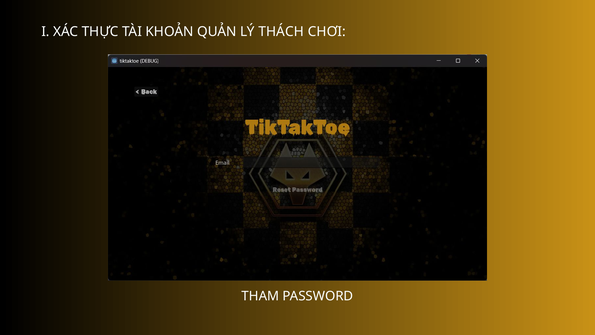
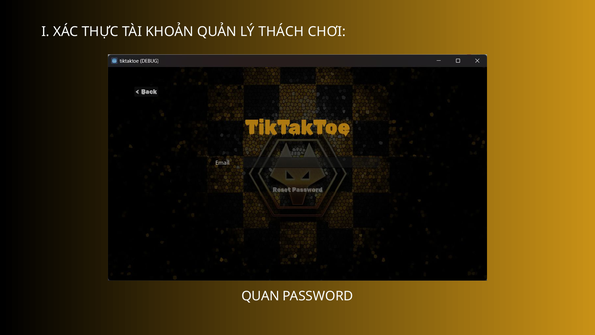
THAM: THAM -> QUAN (260, 296)
